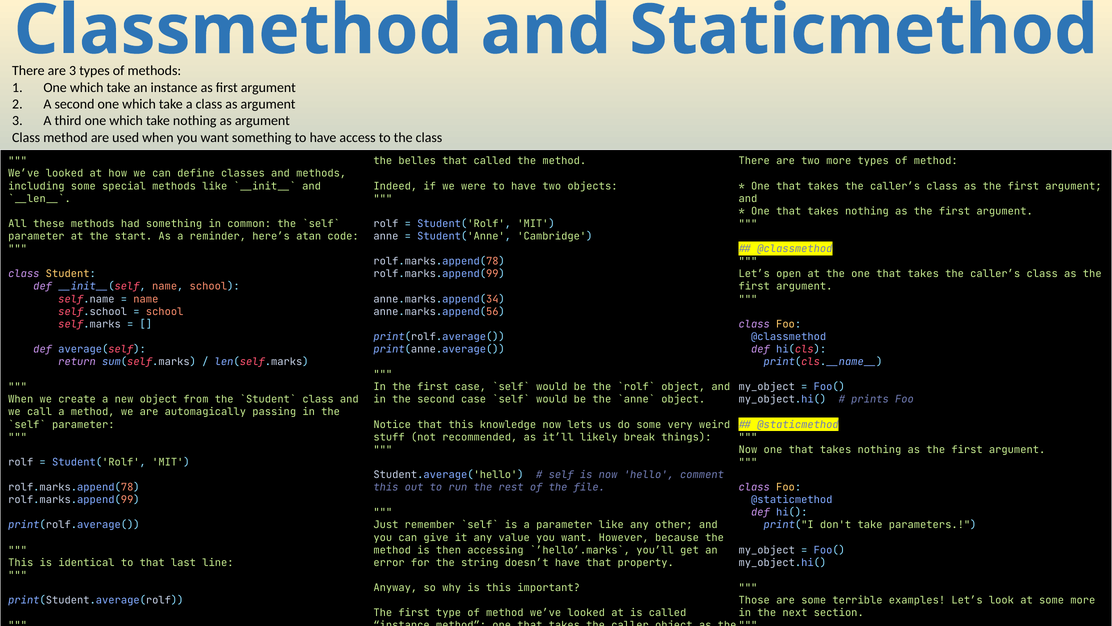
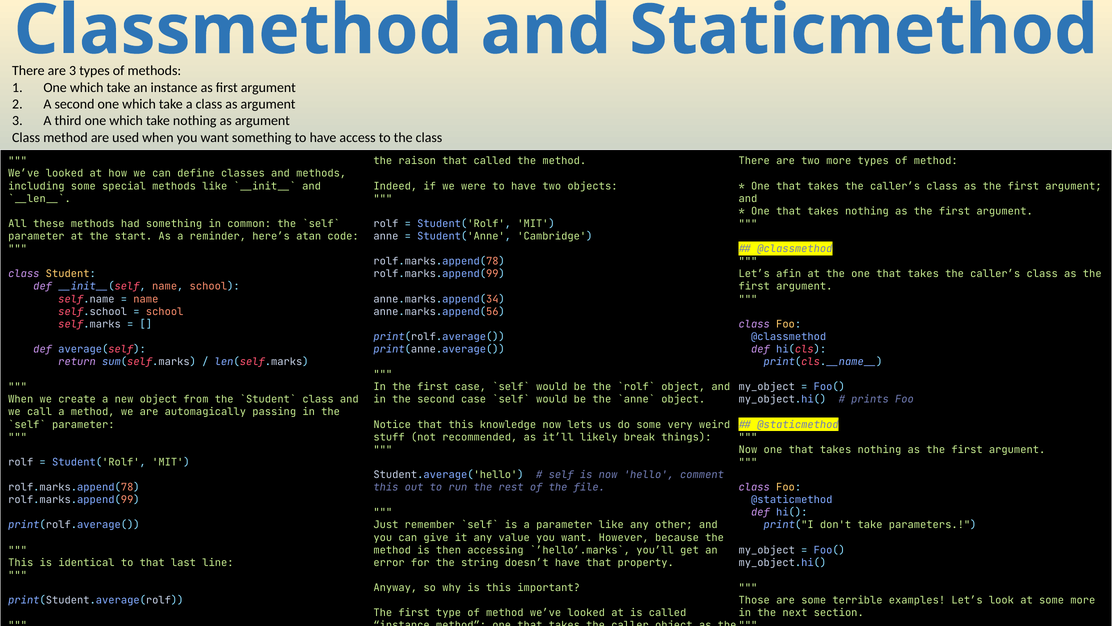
belles: belles -> raison (417, 161)
open: open -> afin (789, 274)
